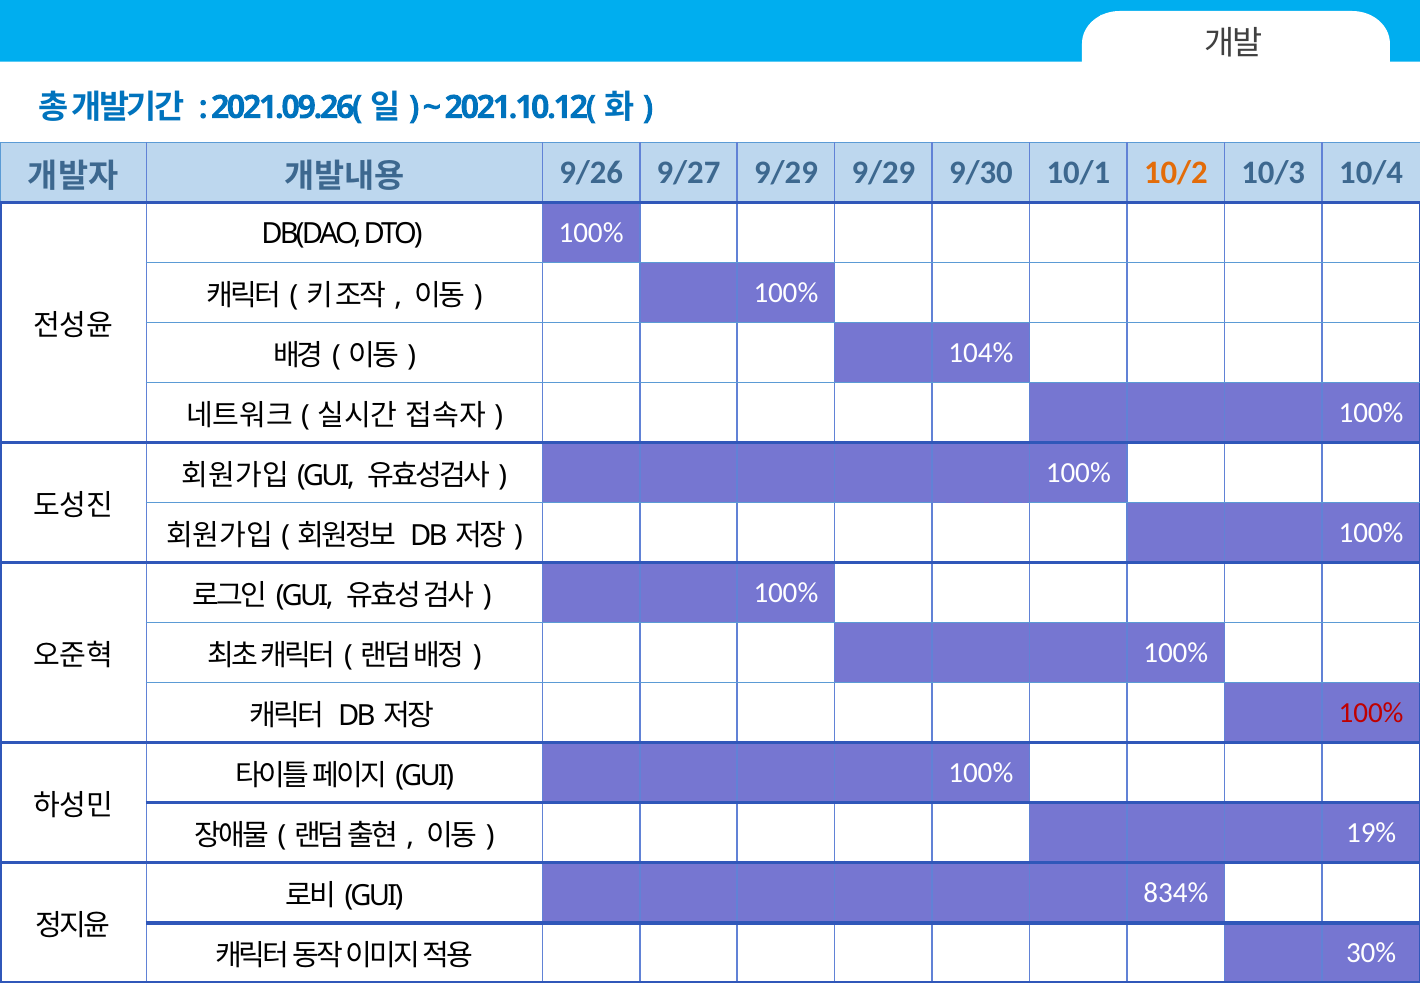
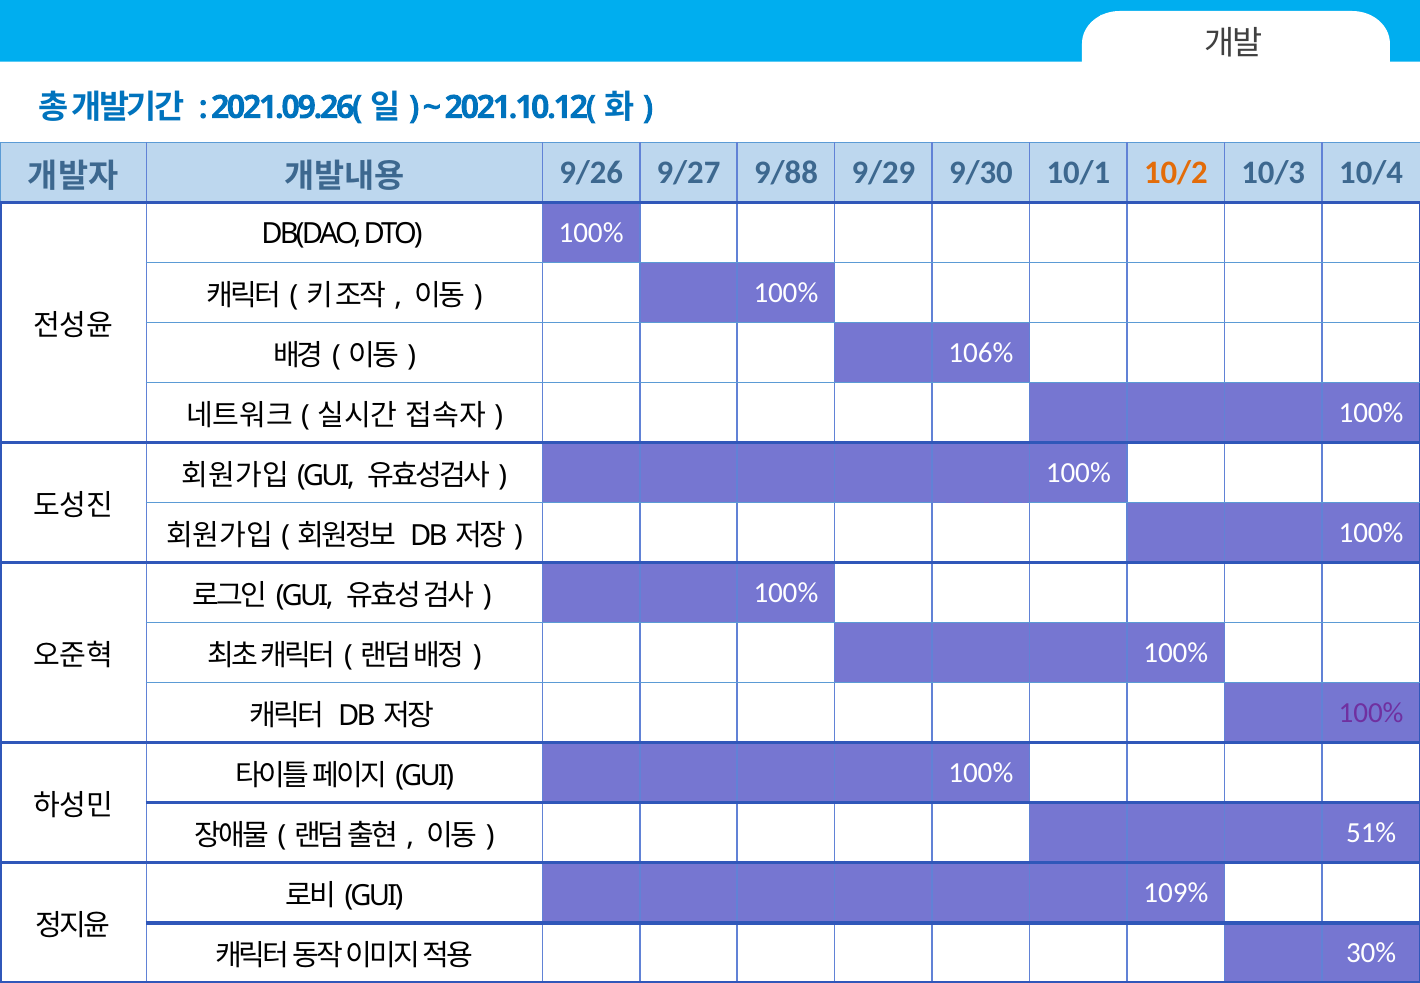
9/27 9/29: 9/29 -> 9/88 (786, 173)
104%: 104% -> 106% (981, 353)
100% colour: red -> purple (1371, 713)
19%: 19% -> 51% (1371, 833)
834%: 834% -> 109% (1176, 893)
